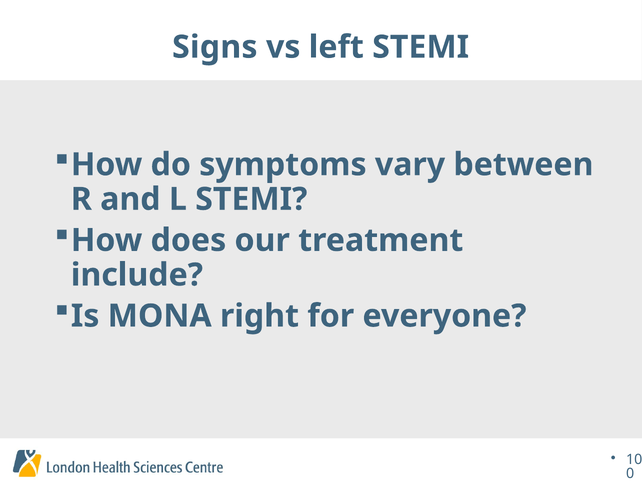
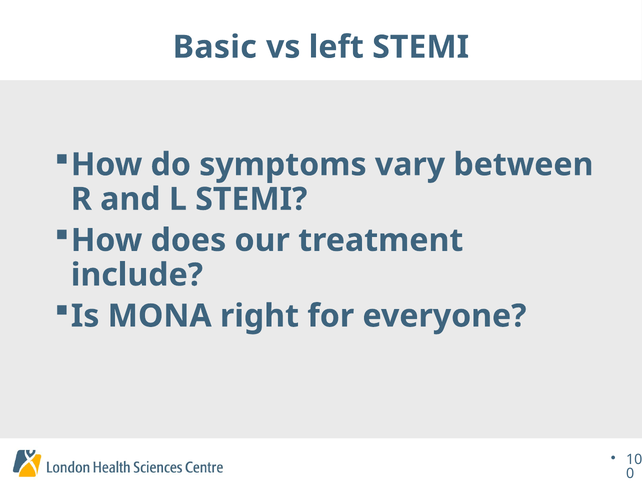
Signs: Signs -> Basic (215, 47)
